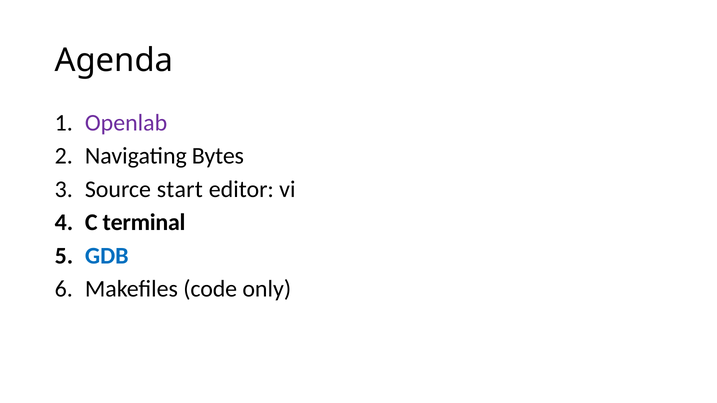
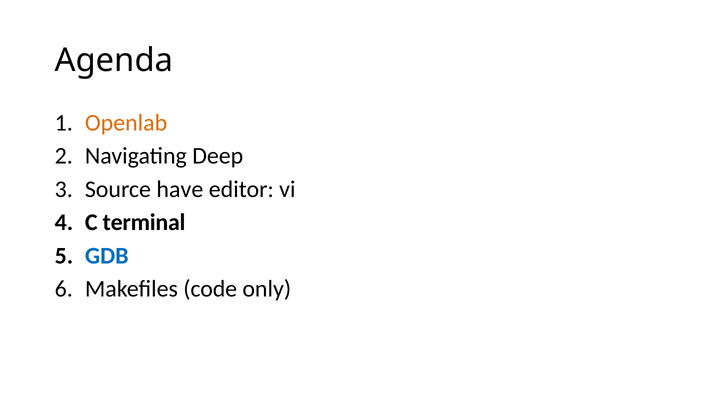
Openlab colour: purple -> orange (126, 123)
Bytes: Bytes -> Deep (218, 156)
start: start -> have (180, 189)
